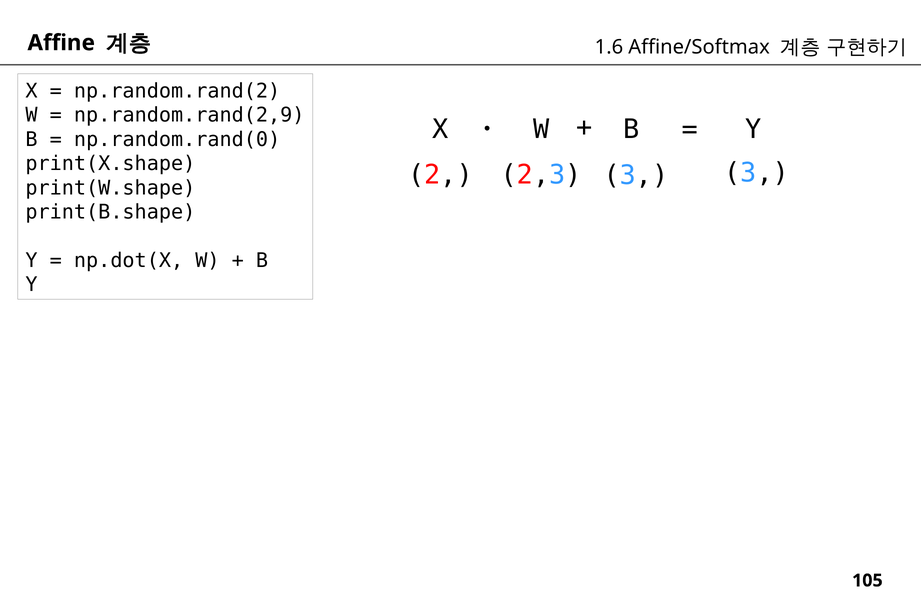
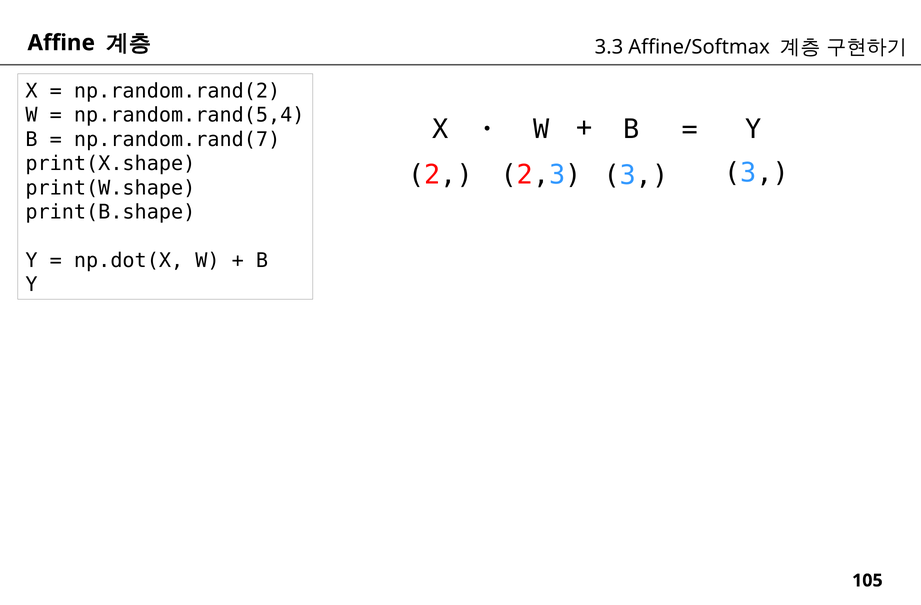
1.6: 1.6 -> 3.3 (609, 47)
np.random.rand(2,9: np.random.rand(2,9 -> np.random.rand(5,4 (189, 115)
np.random.rand(0: np.random.rand(0 -> np.random.rand(7 (177, 140)
